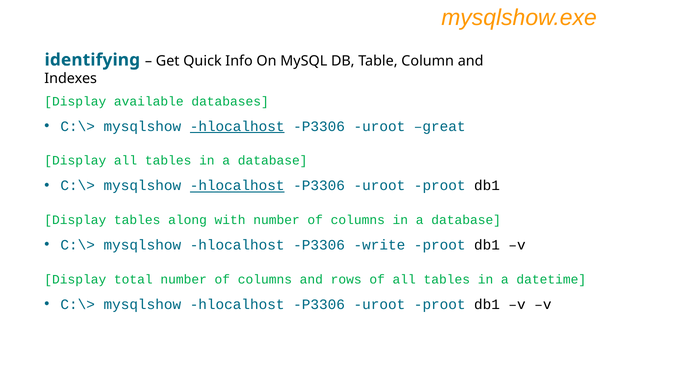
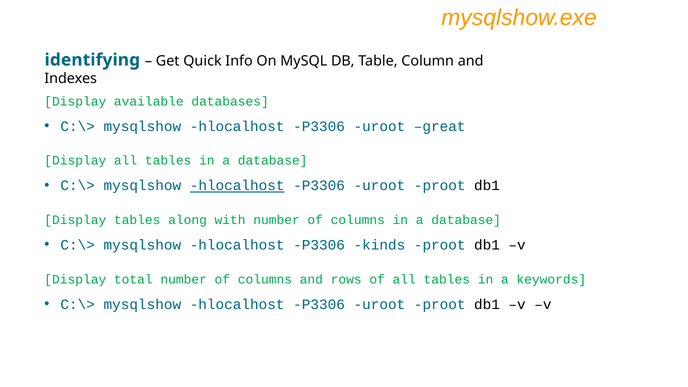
hlocalhost underline: present -> none (237, 126)
write: write -> kinds (379, 245)
datetime: datetime -> keywords (551, 279)
